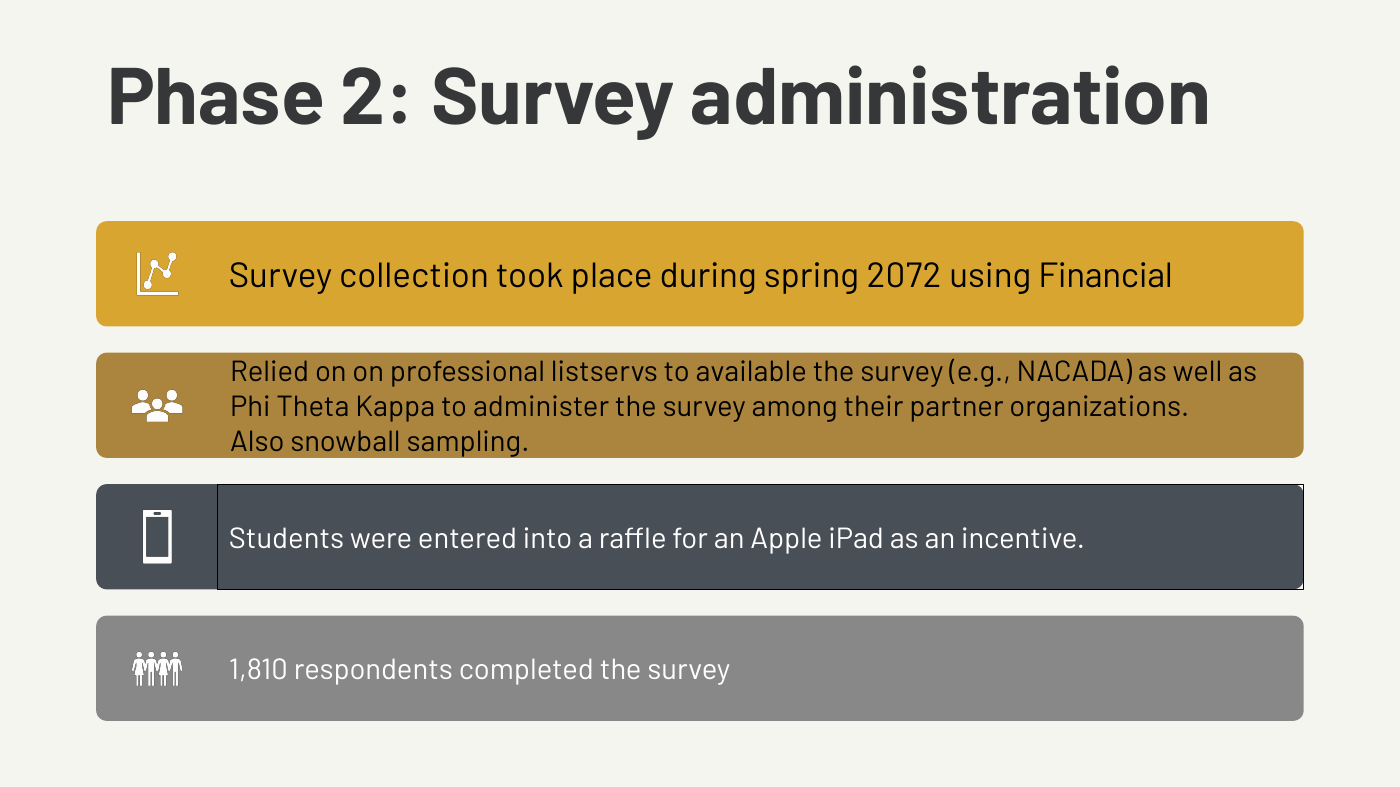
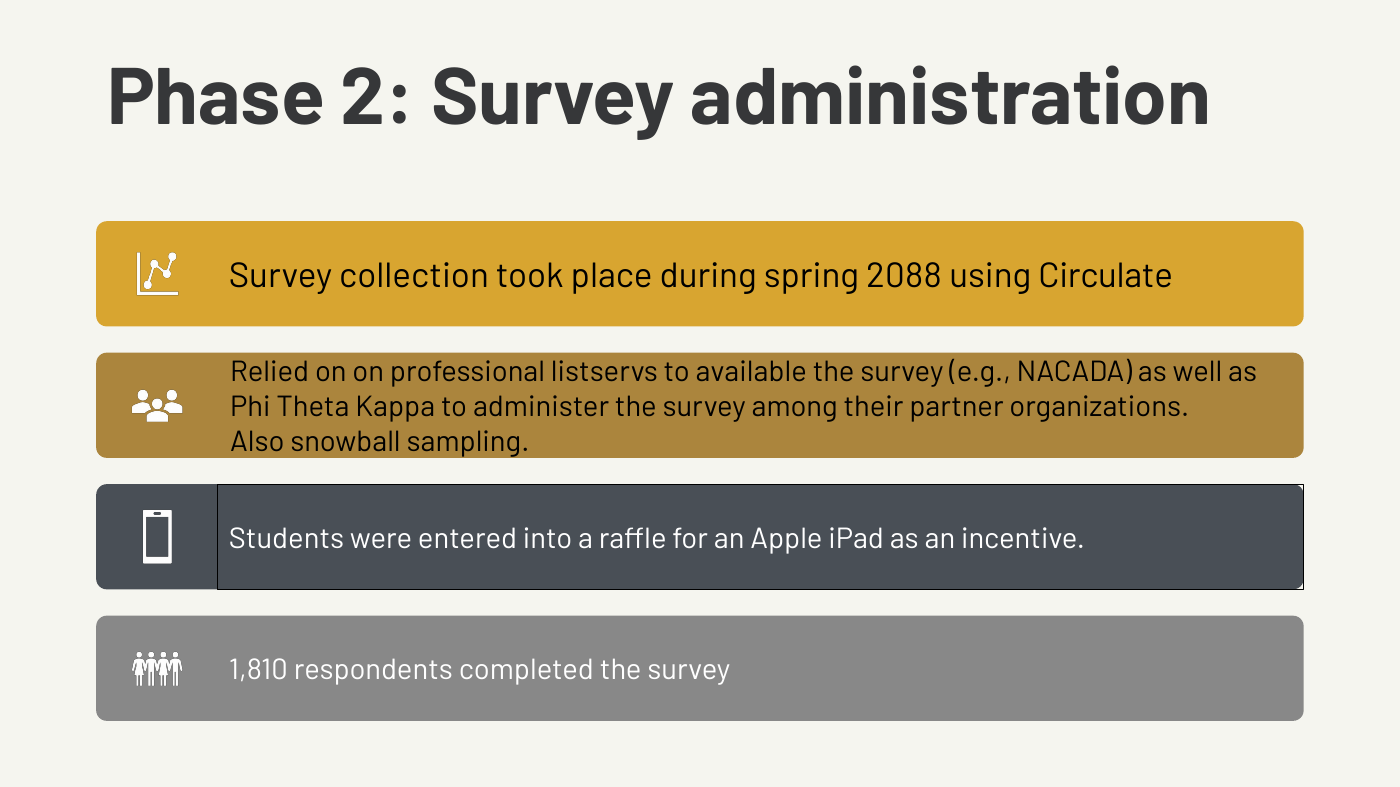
2072: 2072 -> 2088 (904, 276)
Financial: Financial -> Circulate (1106, 276)
